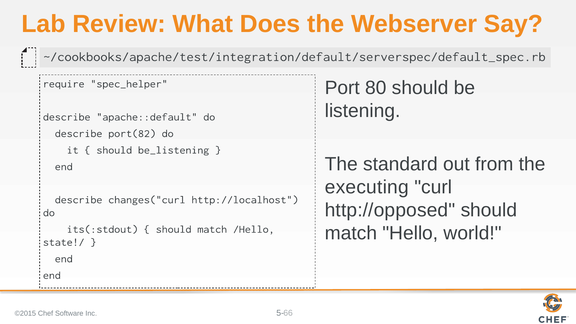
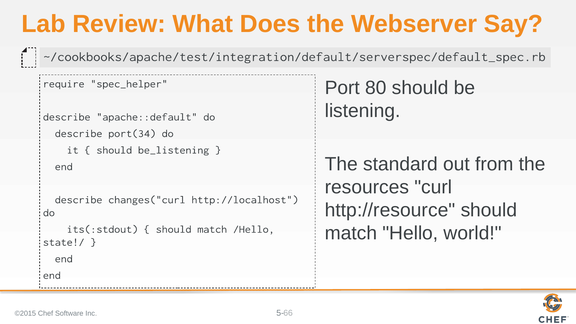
port(82: port(82 -> port(34 (132, 133)
executing: executing -> resources (367, 187)
http://opposed: http://opposed -> http://resource (390, 210)
